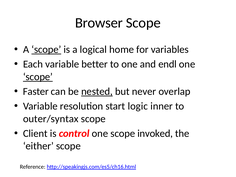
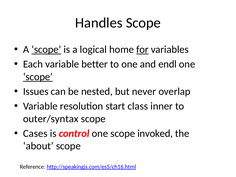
Browser: Browser -> Handles (99, 23)
for underline: none -> present (142, 50)
Faster: Faster -> Issues (36, 91)
nested underline: present -> none (97, 91)
logic: logic -> class (138, 106)
Client: Client -> Cases (35, 133)
either: either -> about (38, 146)
